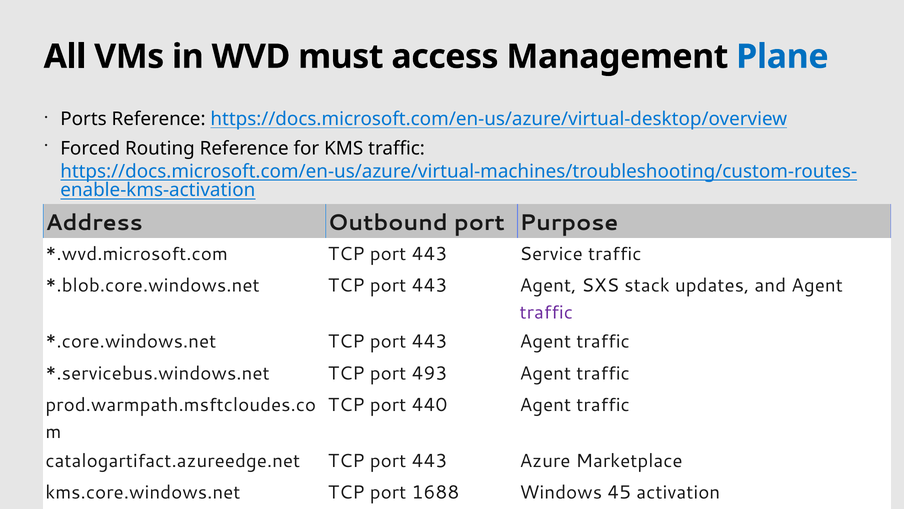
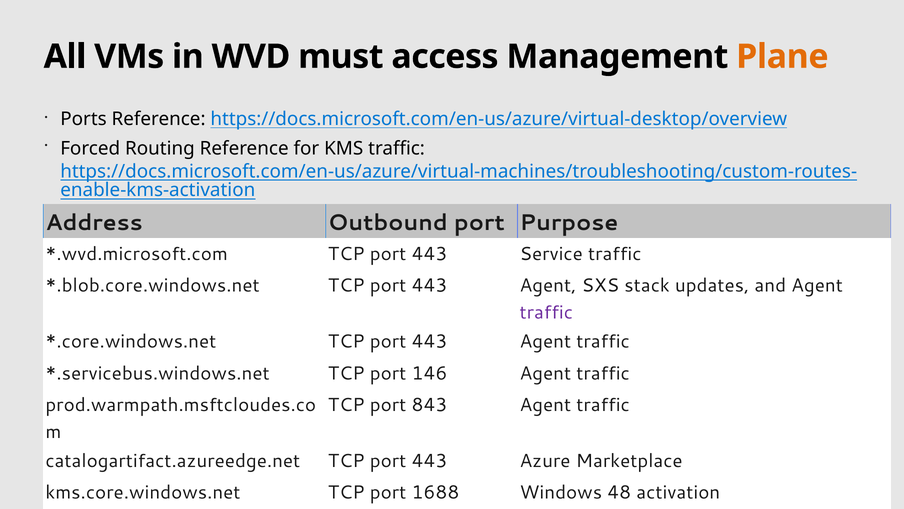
Plane colour: blue -> orange (782, 57)
493: 493 -> 146 (429, 373)
440: 440 -> 843 (429, 405)
45: 45 -> 48 (619, 492)
